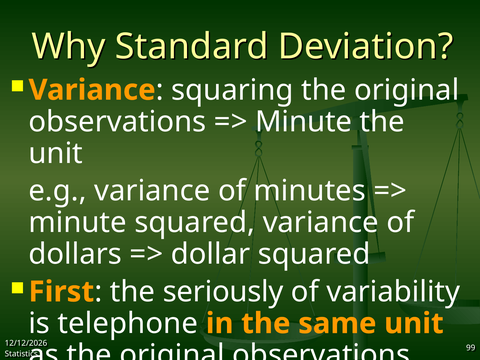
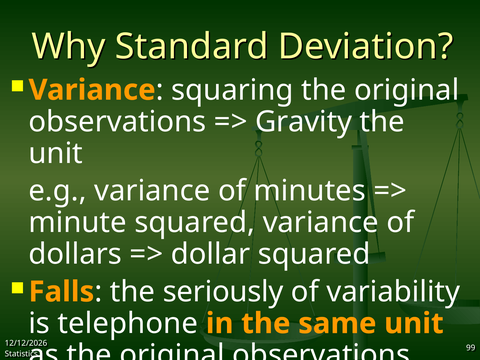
Minute: Minute -> Gravity (304, 122)
First: First -> Falls (61, 292)
